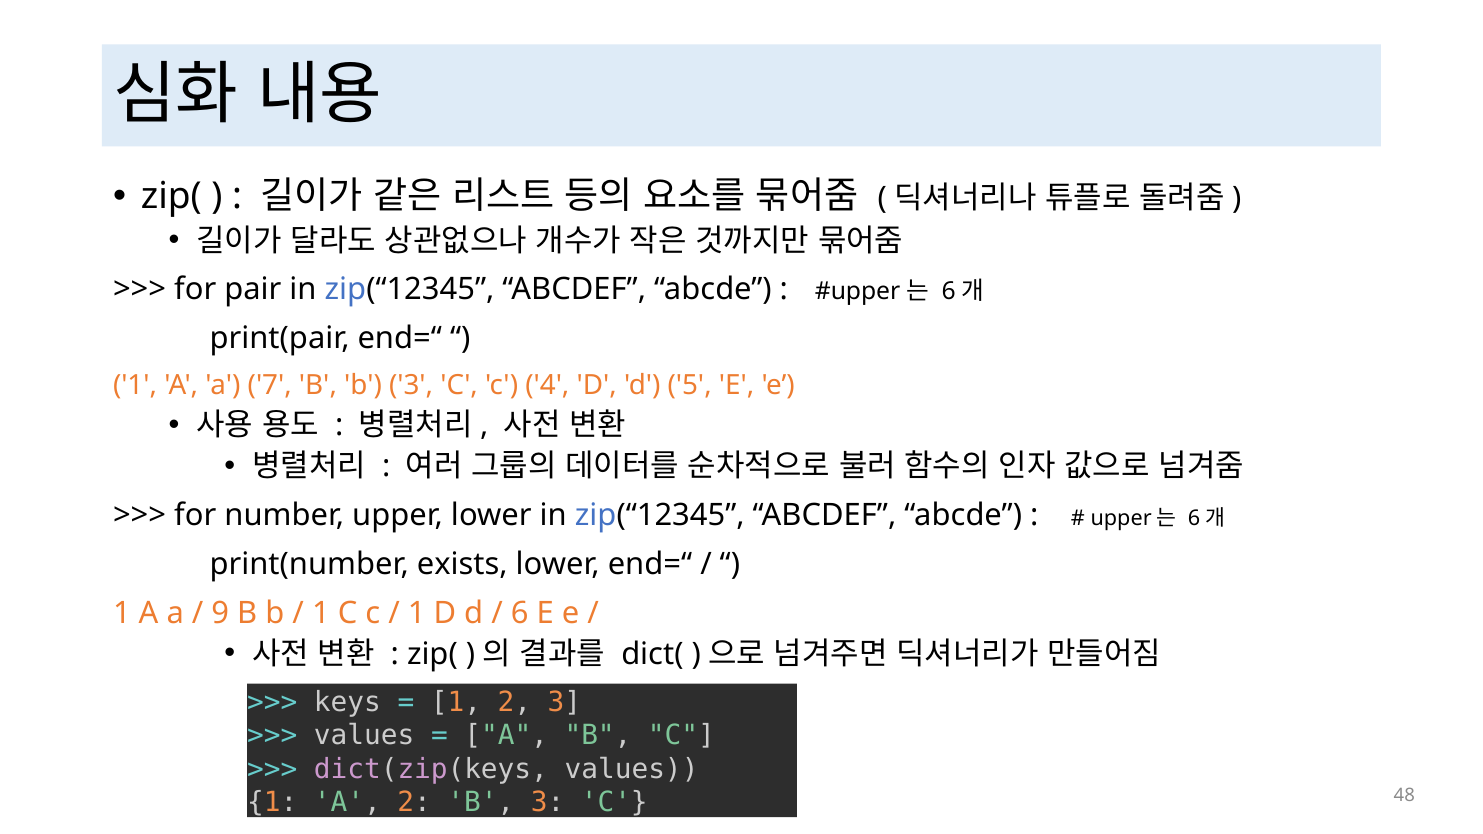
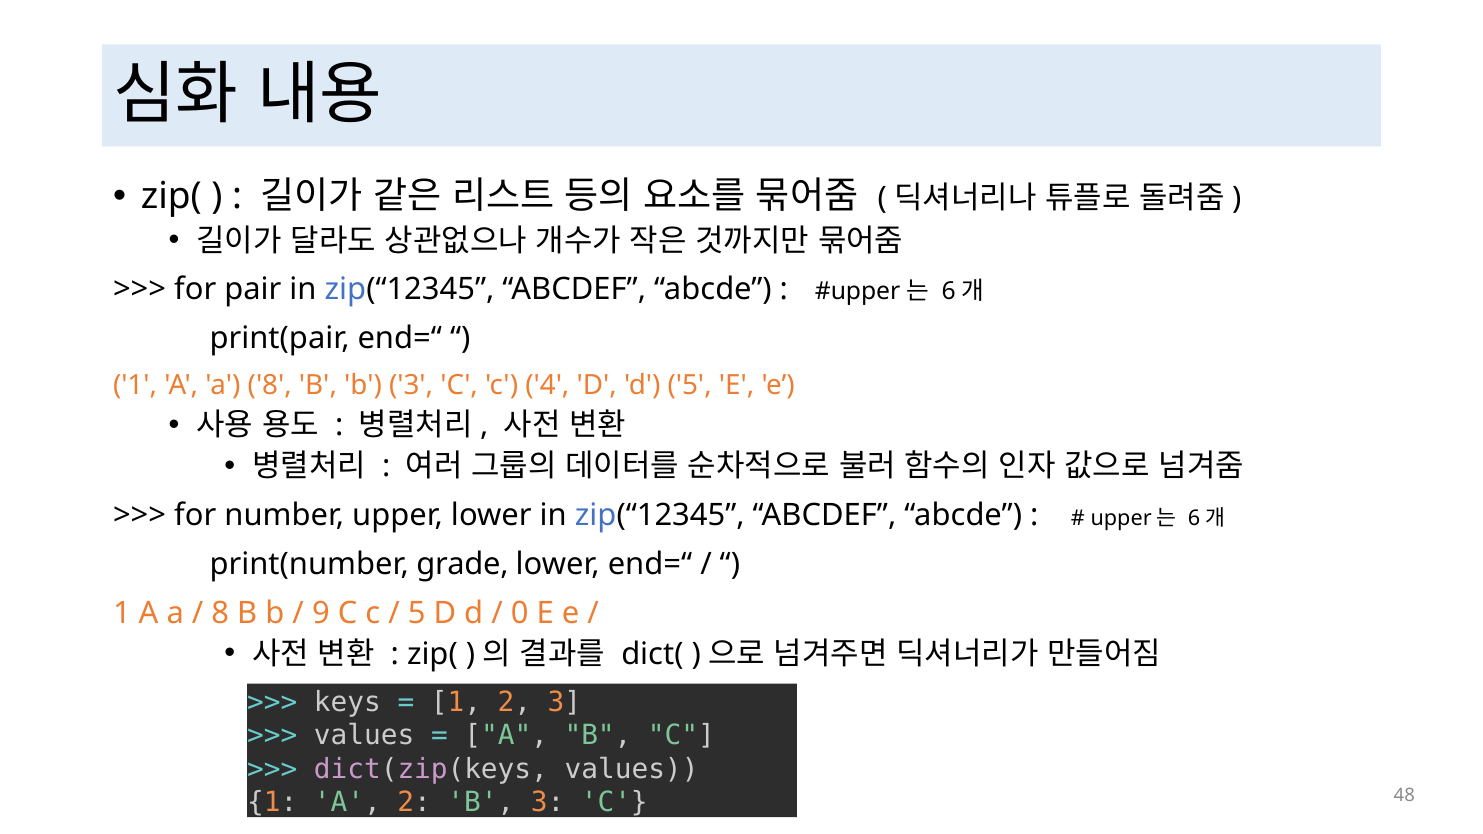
a 7: 7 -> 8 (270, 386)
exists: exists -> grade (462, 564)
9: 9 -> 8 (220, 613)
1: 1 -> 9 (321, 613)
1: 1 -> 5 (417, 613)
6: 6 -> 0 (520, 613)
